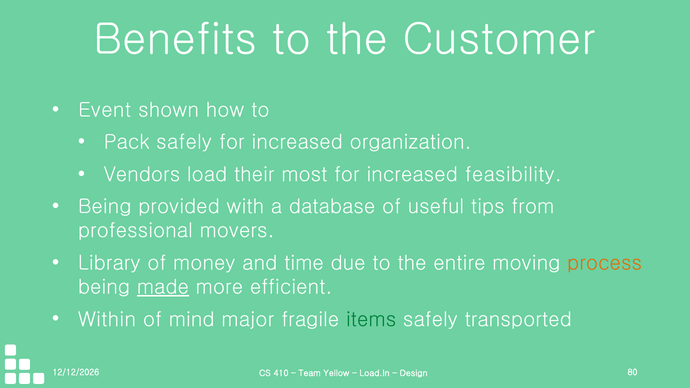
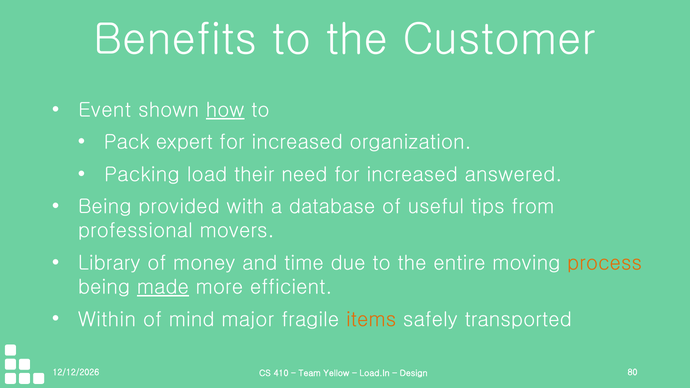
how underline: none -> present (225, 110)
Pack safely: safely -> expert (184, 142)
Vendors: Vendors -> Packing (142, 175)
most: most -> need (304, 175)
feasibility: feasibility -> answered (513, 175)
items colour: green -> orange (371, 320)
